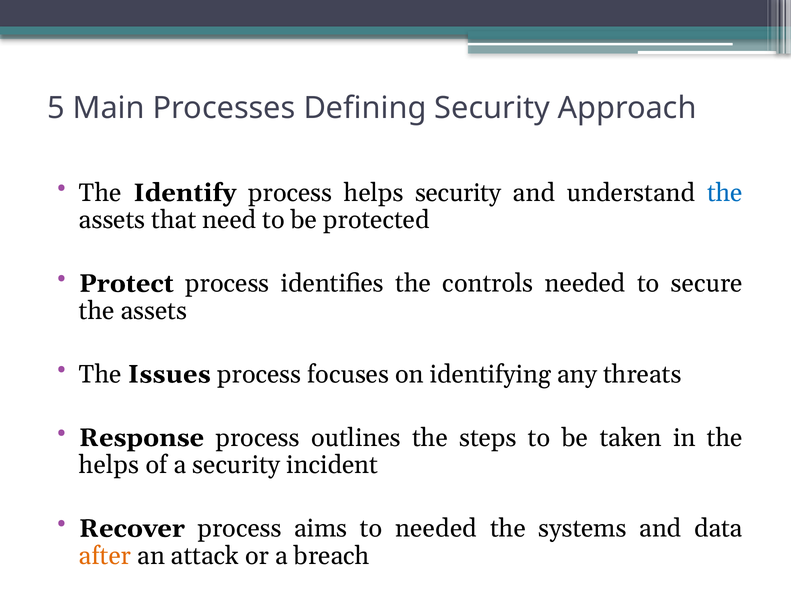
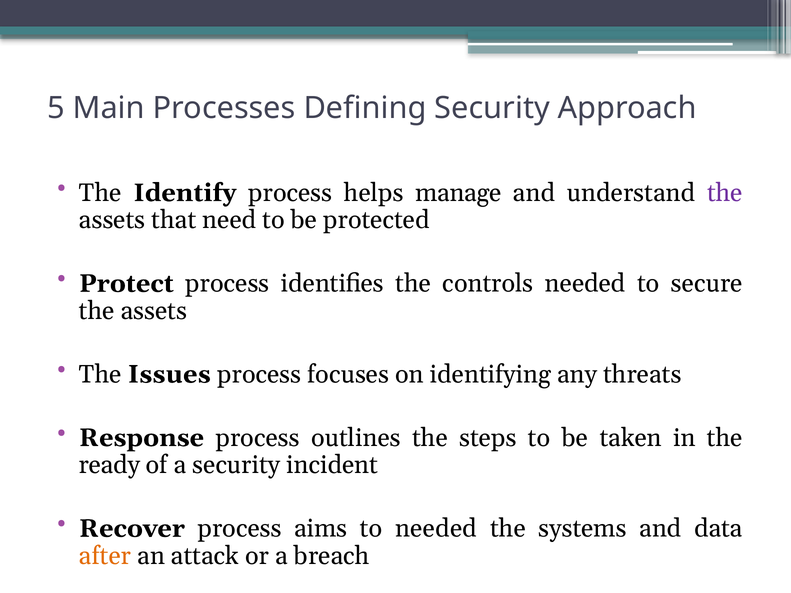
helps security: security -> manage (458, 193)
the colour: blue -> purple (725, 193)
helps: helps -> ready (109, 465)
